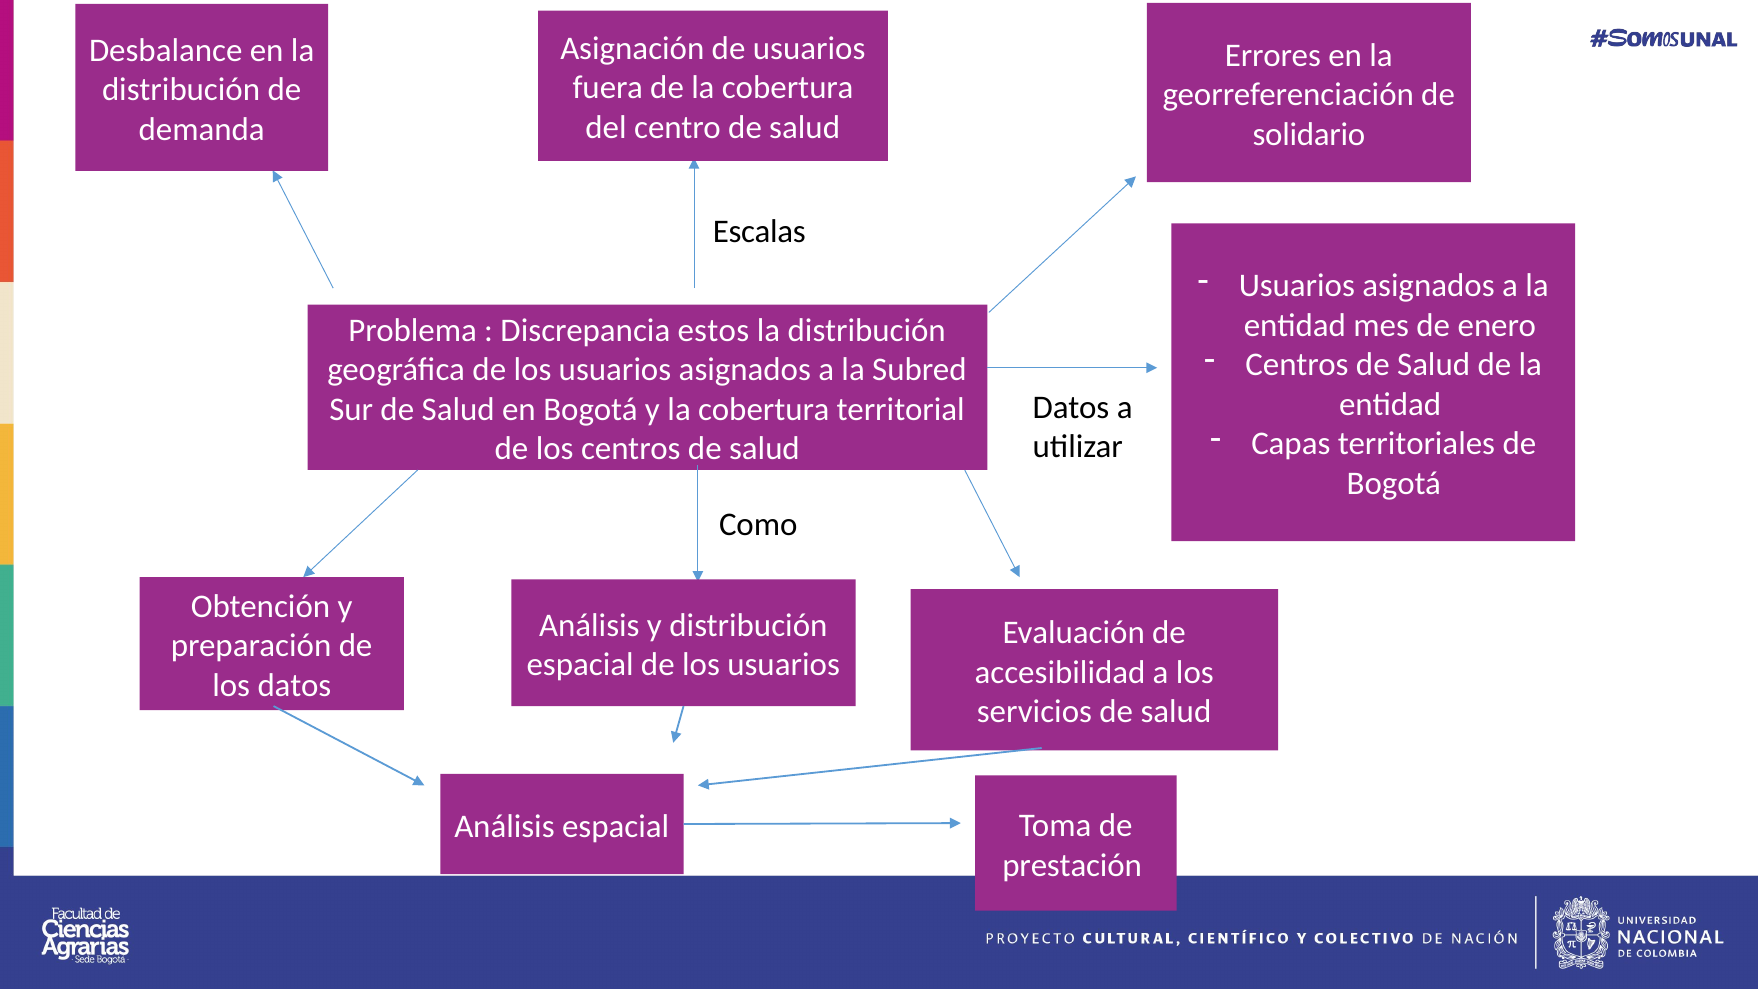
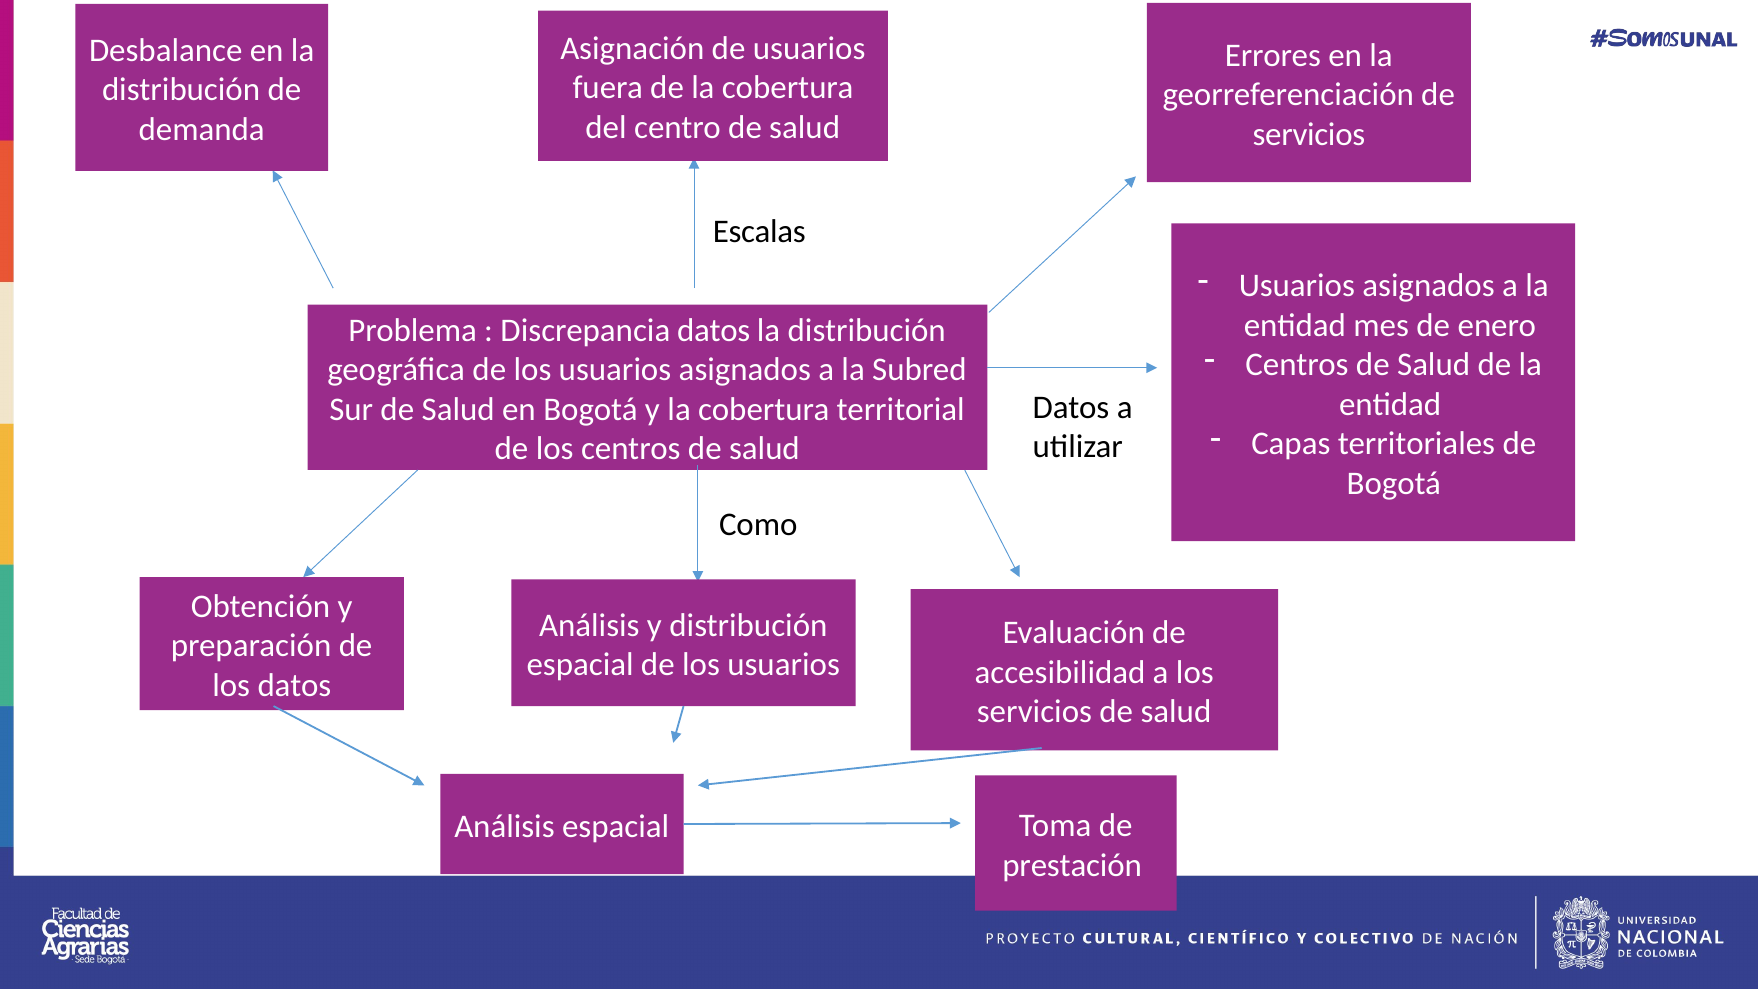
solidario: solidario -> servicios (1309, 134)
Discrepancia estos: estos -> datos (714, 330)
